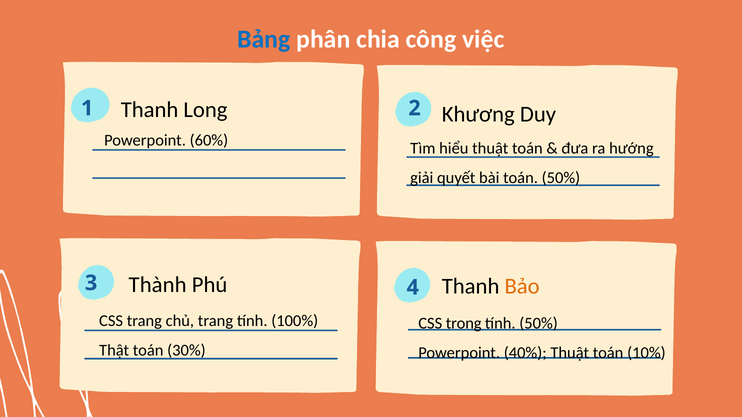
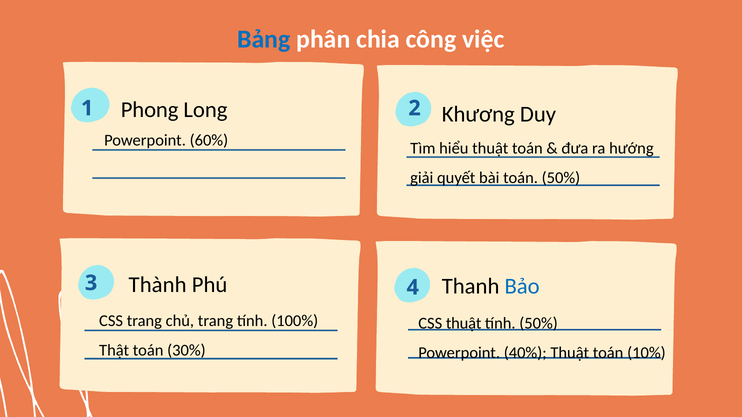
Thanh: Thanh -> Phong (150, 110)
Bảo colour: orange -> blue (522, 287)
CSS trong: trong -> thuật (464, 323)
